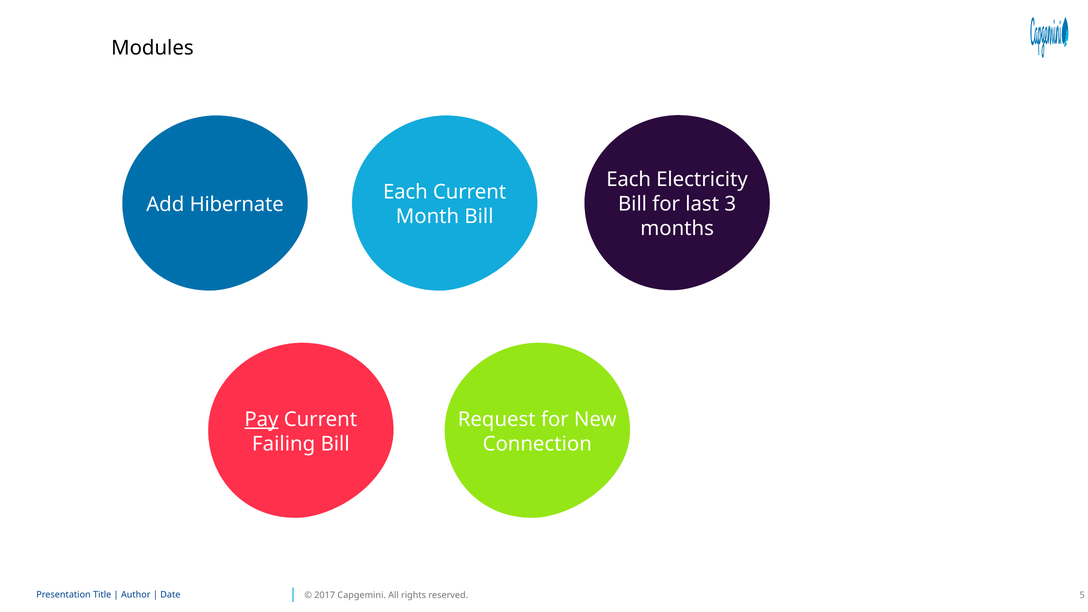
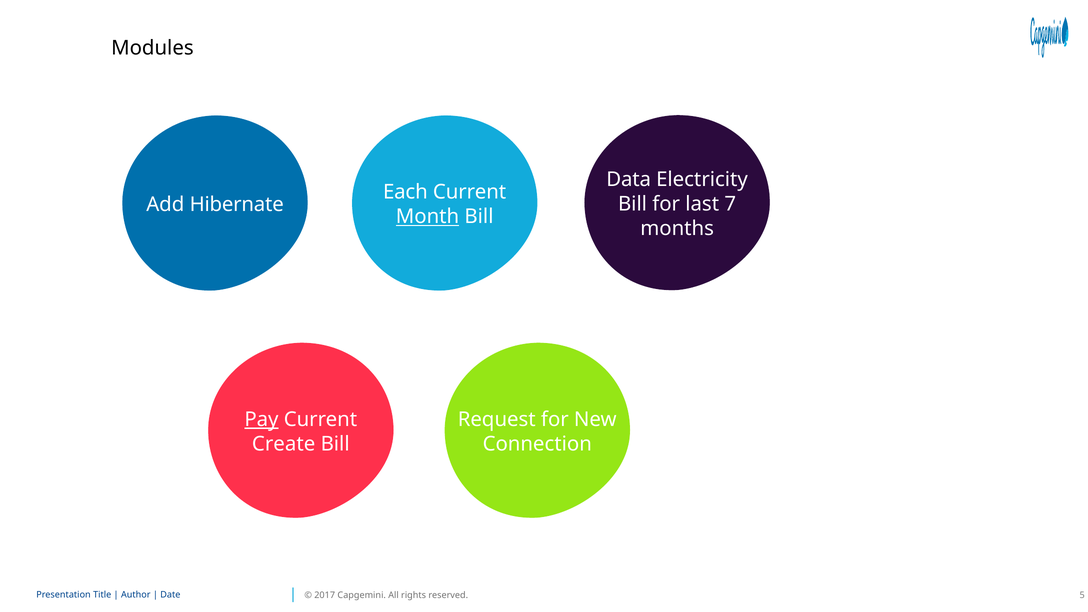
Each: Each -> Data (629, 180)
3: 3 -> 7 (730, 204)
Month underline: none -> present (428, 217)
Failing: Failing -> Create (284, 444)
